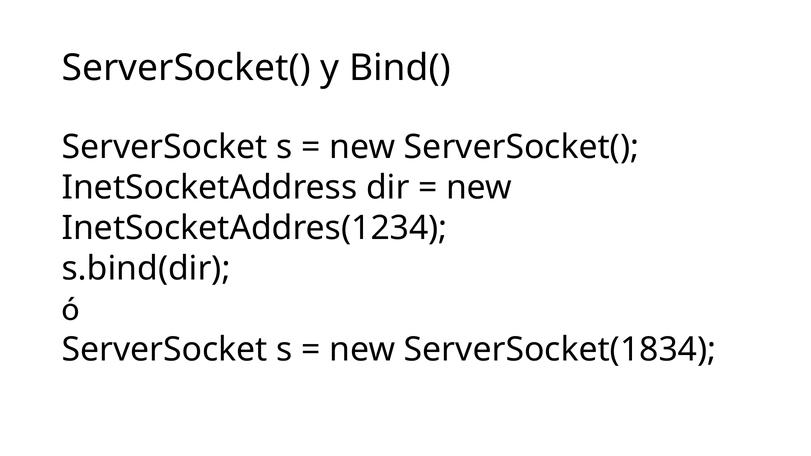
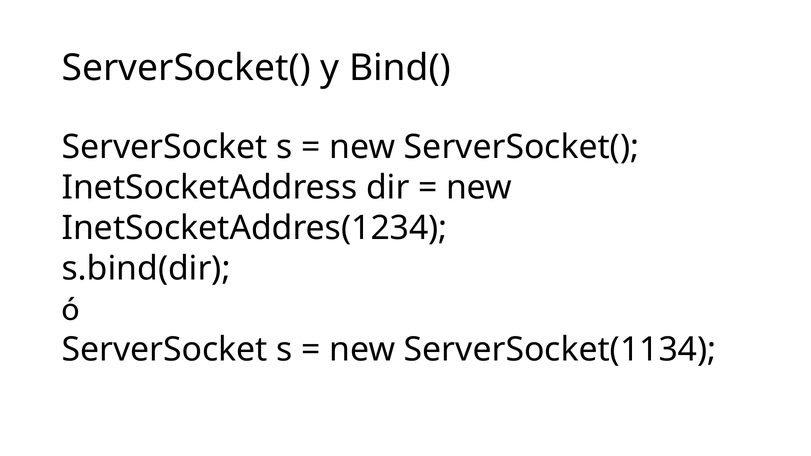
ServerSocket(1834: ServerSocket(1834 -> ServerSocket(1134 (560, 350)
